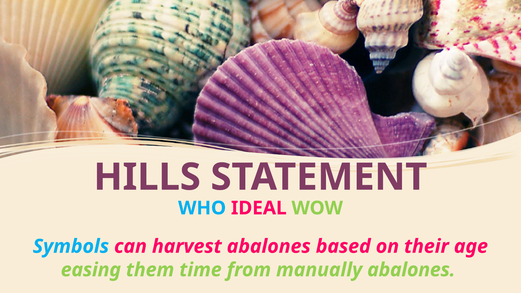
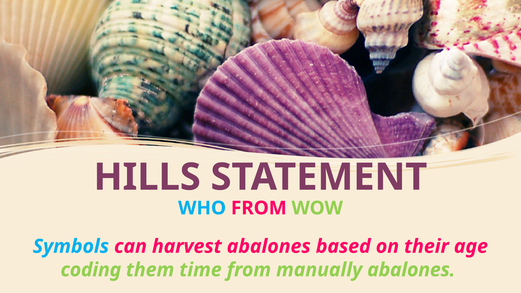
WHO IDEAL: IDEAL -> FROM (259, 208)
easing: easing -> coding (91, 270)
